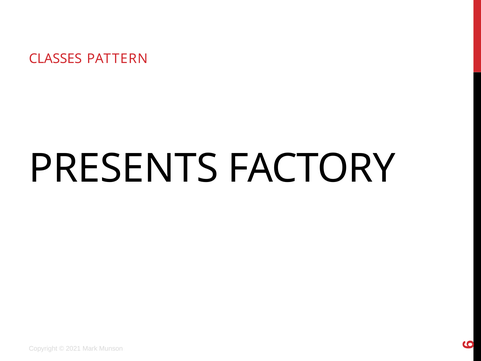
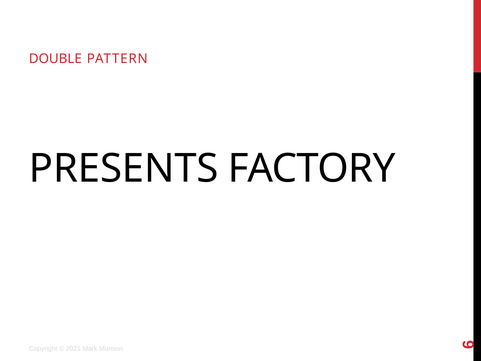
CLASSES: CLASSES -> DOUBLE (55, 59)
